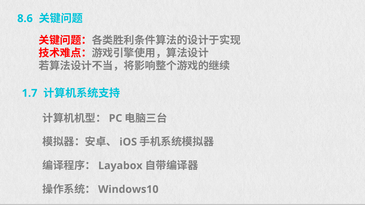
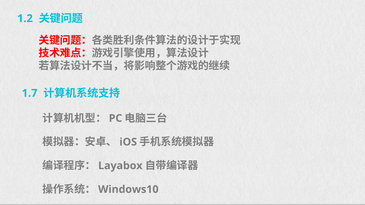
8.6: 8.6 -> 1.2 (25, 19)
